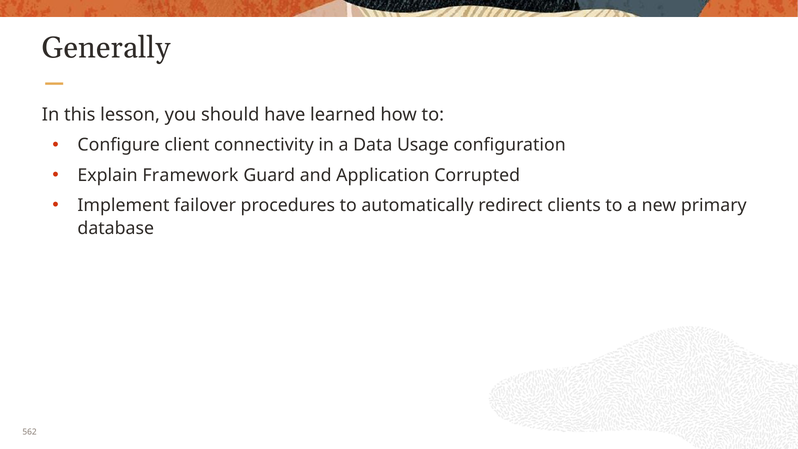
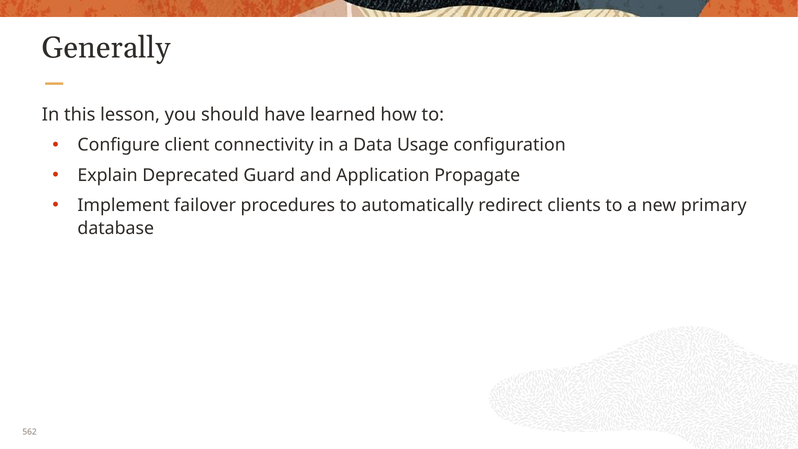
Framework: Framework -> Deprecated (191, 175)
Corrupted: Corrupted -> Propagate (477, 175)
